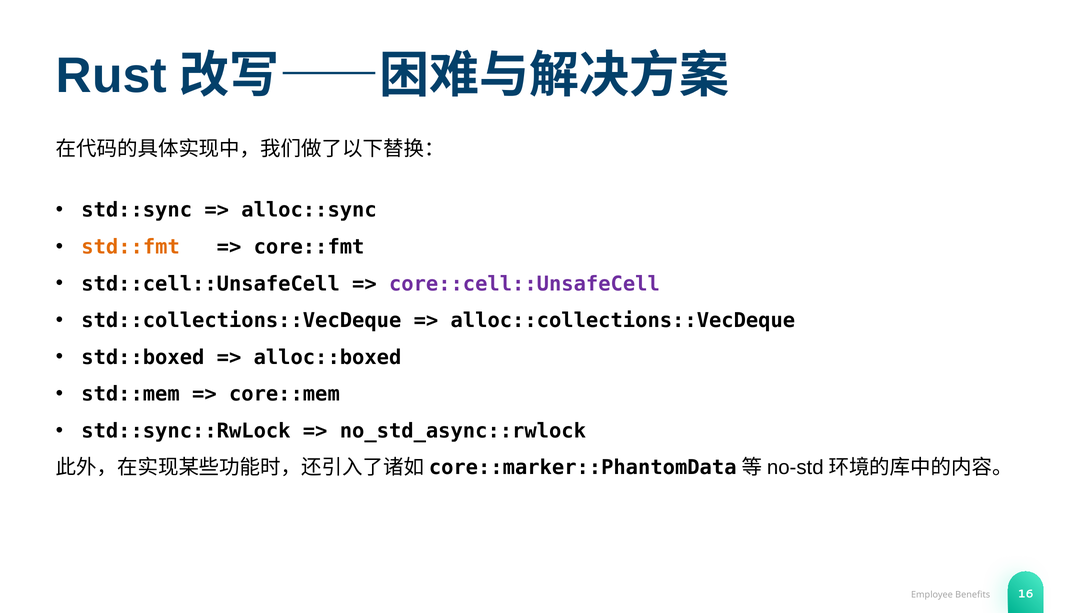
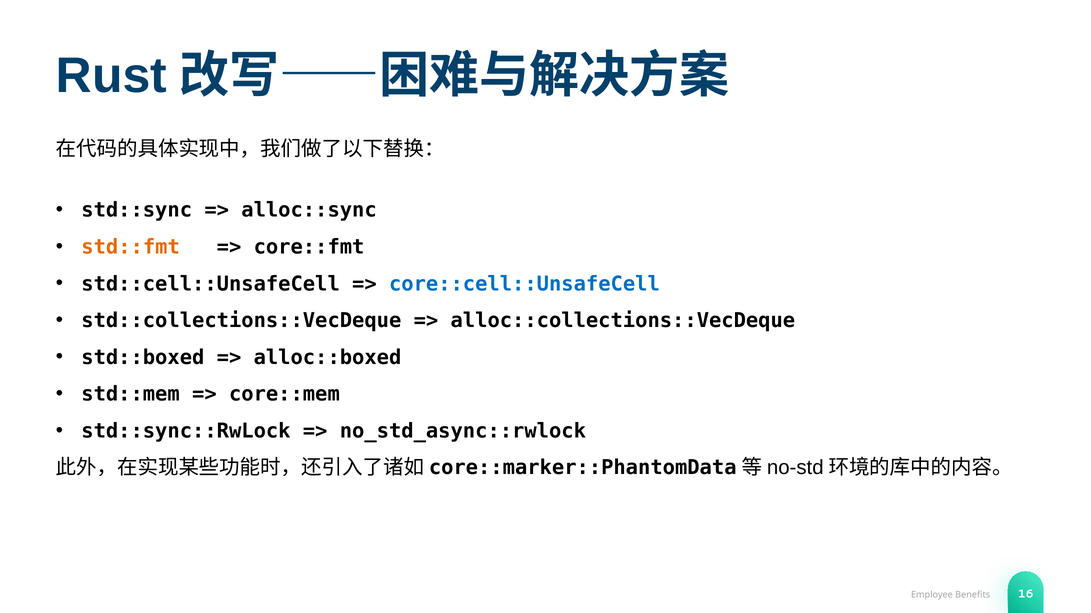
core::cell::UnsafeCell colour: purple -> blue (524, 284)
